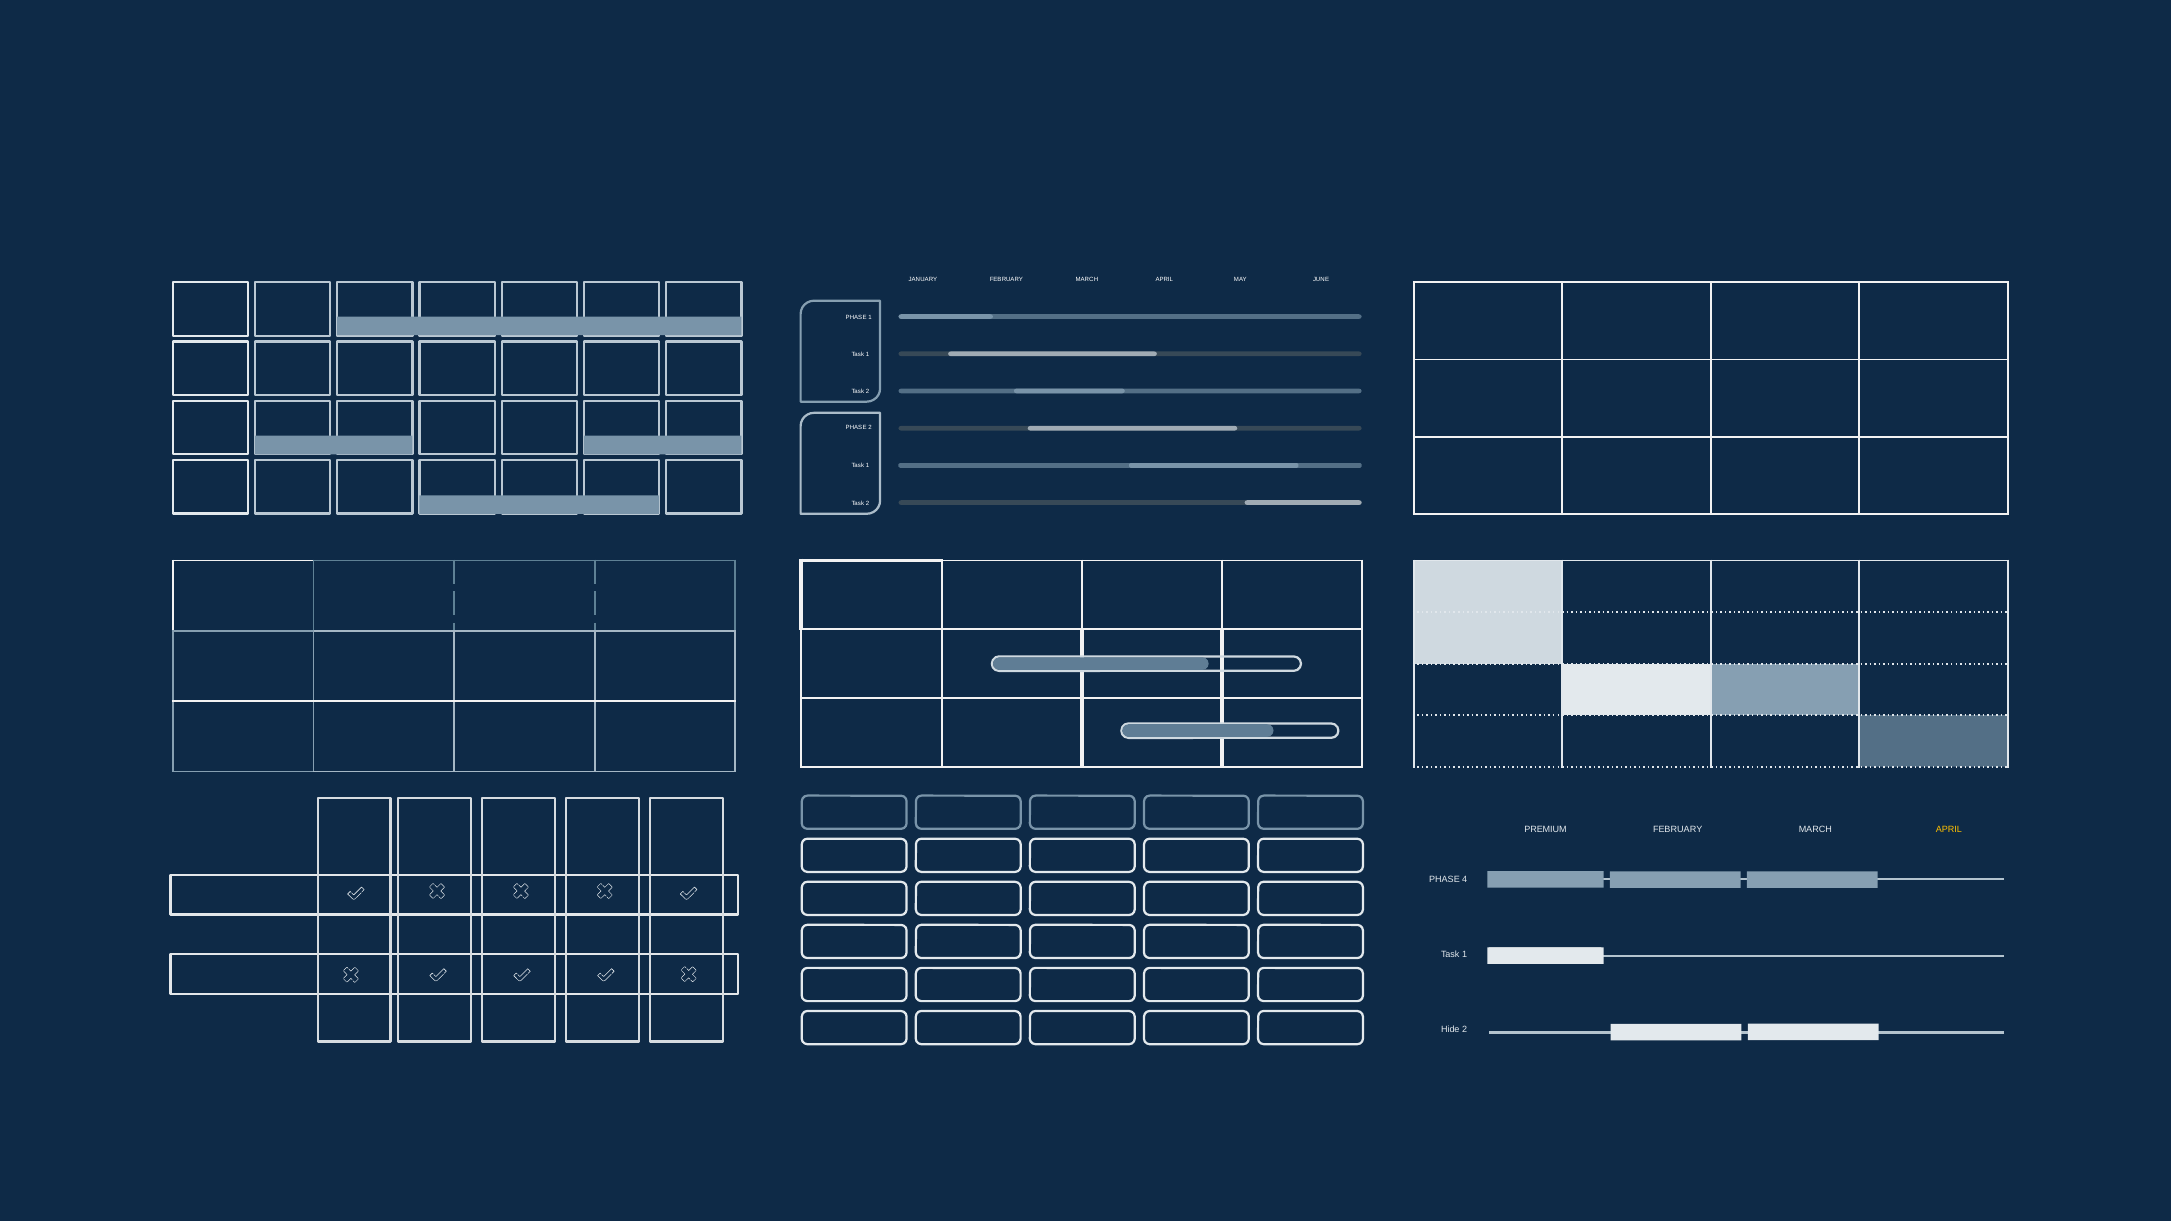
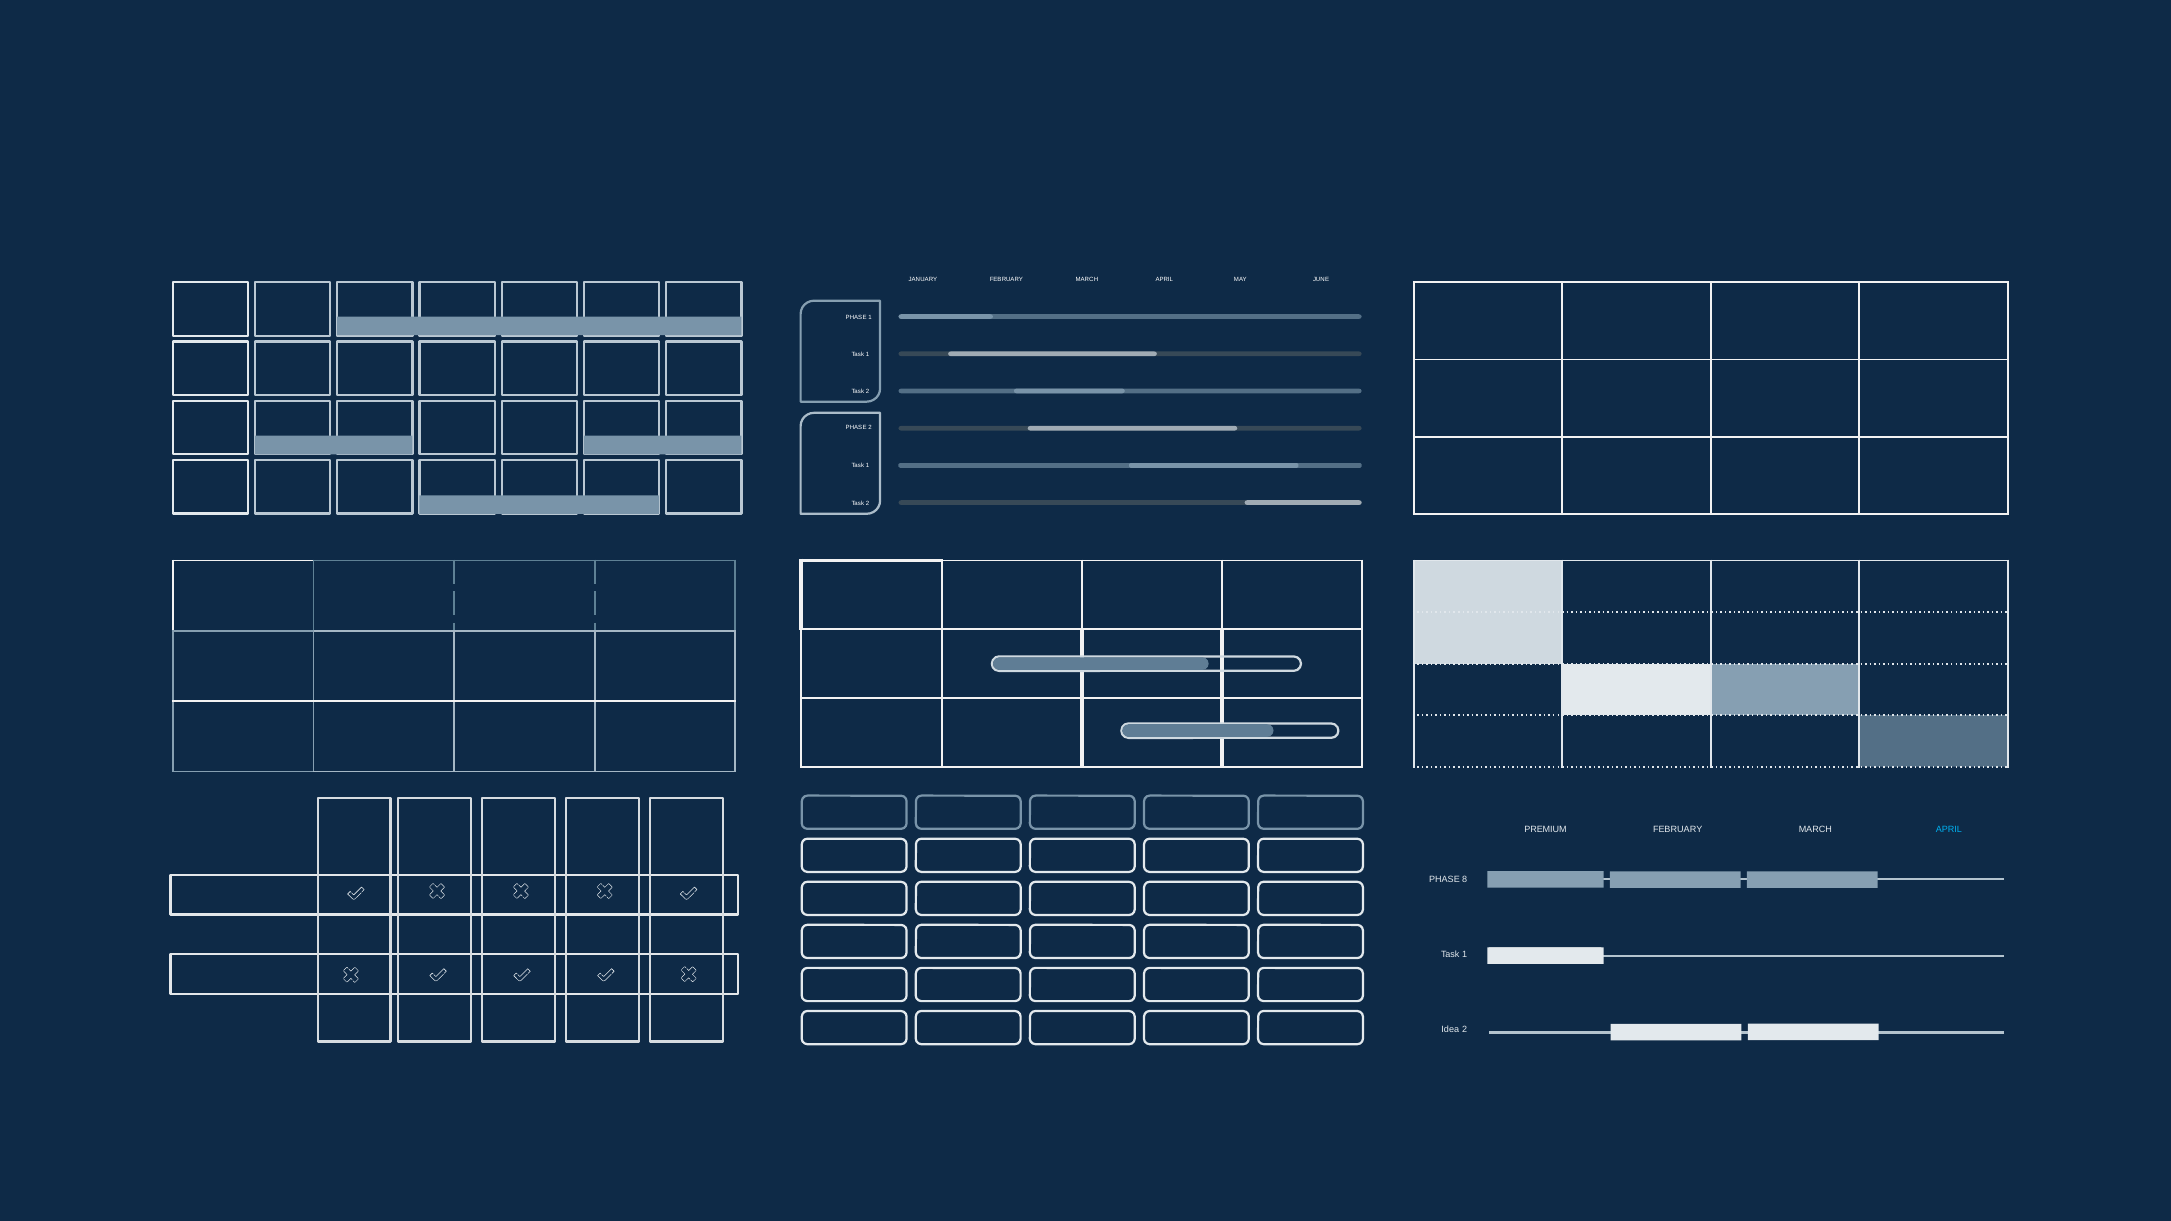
APRIL colour: yellow -> light blue (1949, 830)
4: 4 -> 8 (1465, 880)
Hide: Hide -> Idea (1450, 1030)
